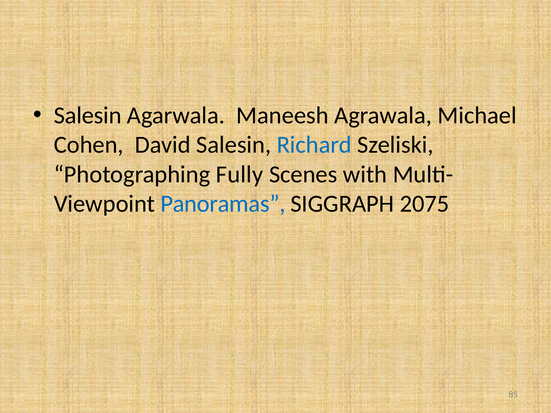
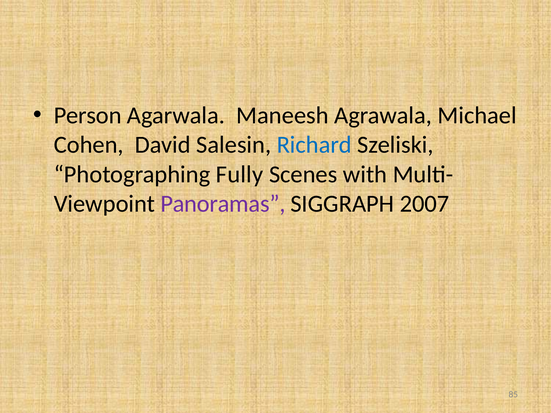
Salesin: Salesin -> Person (88, 116)
Panoramas colour: blue -> purple (223, 204)
2075: 2075 -> 2007 (425, 204)
